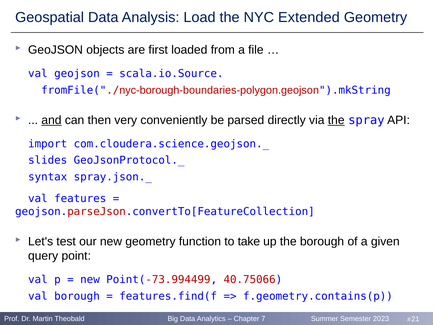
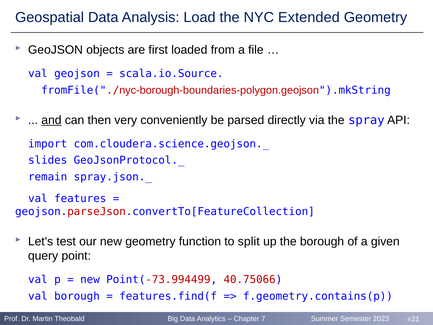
the underline: present -> none (336, 120)
syntax: syntax -> remain (48, 177)
take: take -> split (249, 241)
